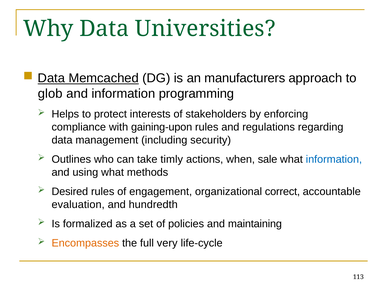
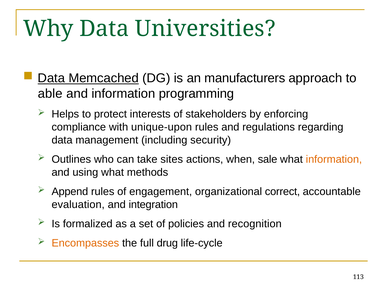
glob: glob -> able (50, 94)
gaining-upon: gaining-upon -> unique-upon (162, 127)
timly: timly -> sites (172, 159)
information colour: blue -> orange (334, 159)
Desired: Desired -> Append (70, 192)
hundredth: hundredth -> integration (153, 205)
maintaining: maintaining -> recognition (255, 224)
very: very -> drug (167, 243)
